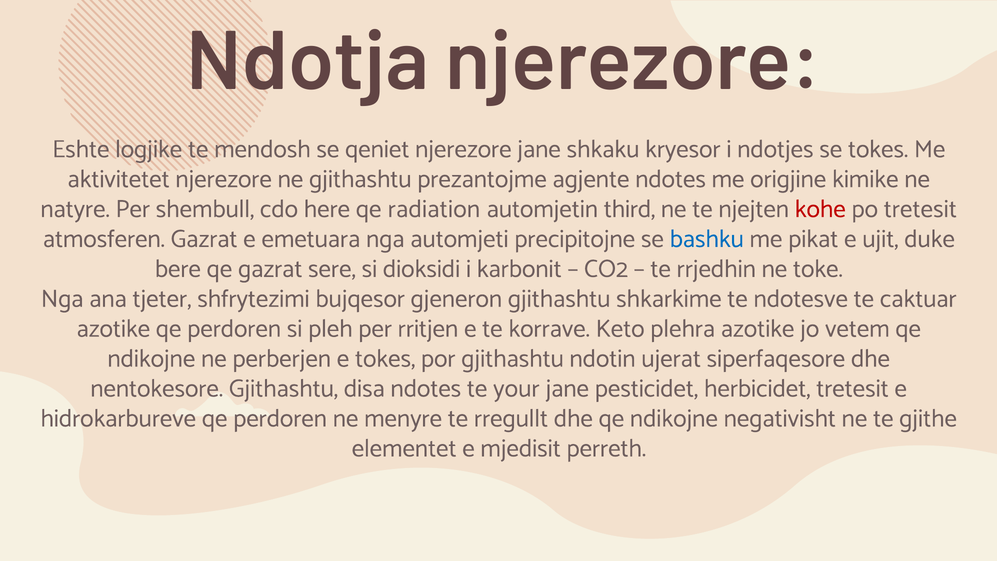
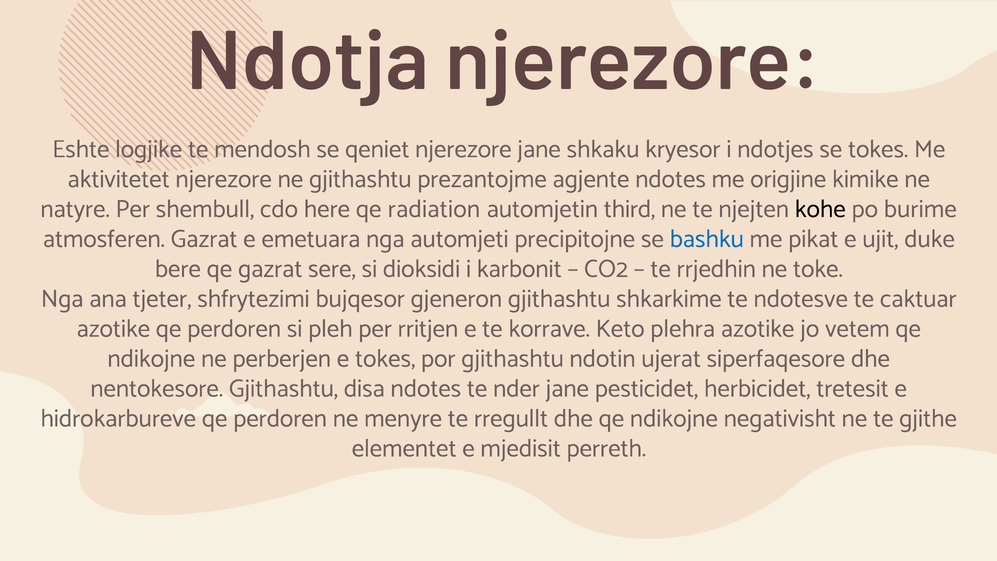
kohe colour: red -> black (820, 209)
po tretesit: tretesit -> burime (920, 209)
your: your -> nder (517, 388)
